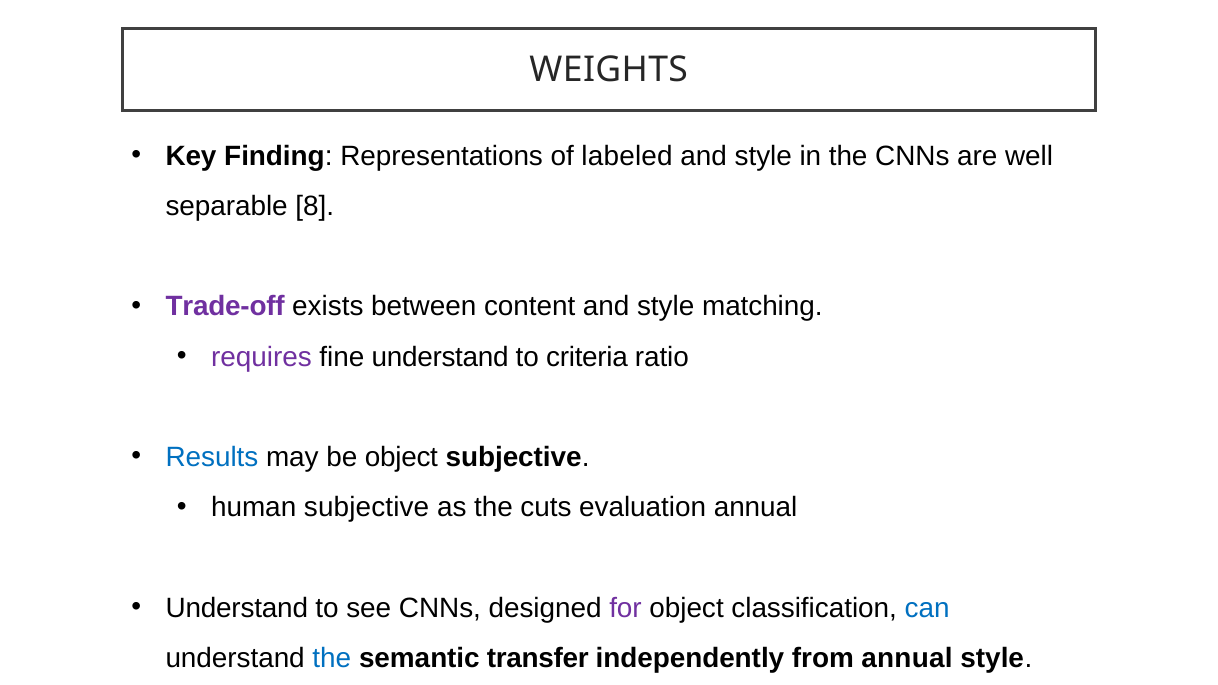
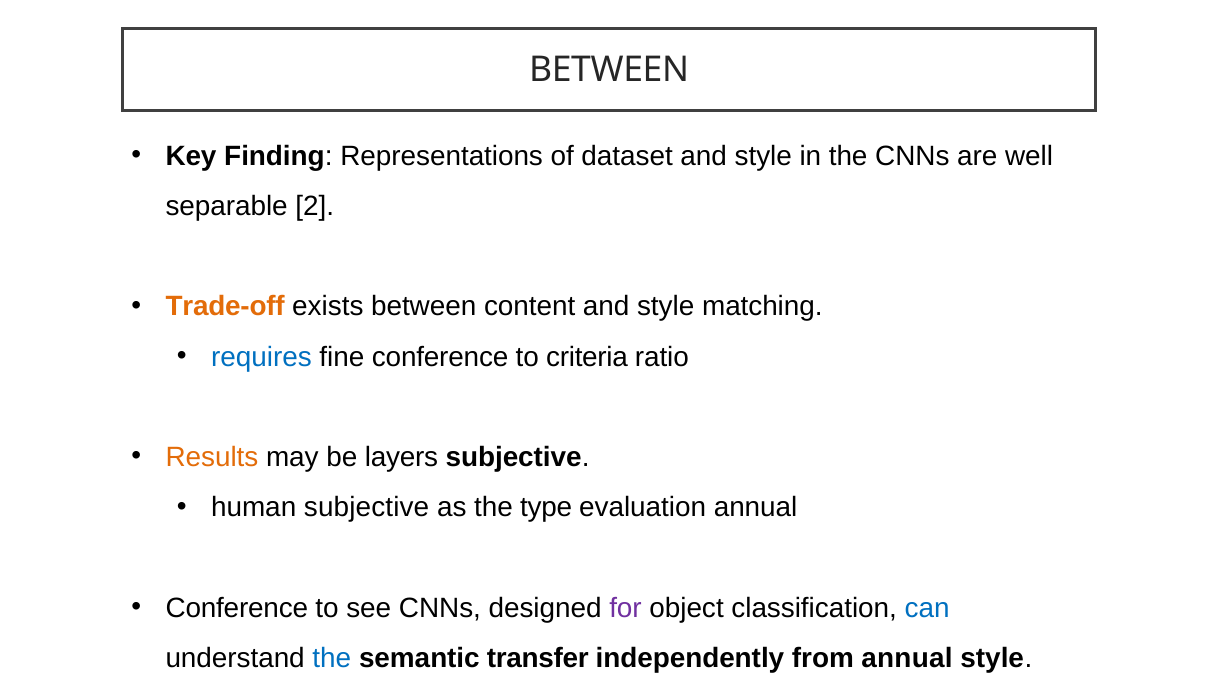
WEIGHTS: WEIGHTS -> BETWEEN (609, 69)
labeled: labeled -> dataset (627, 156)
8: 8 -> 2 (315, 206)
Trade-off colour: purple -> orange (225, 307)
requires colour: purple -> blue (261, 357)
fine understand: understand -> conference (440, 357)
Results colour: blue -> orange (212, 457)
be object: object -> layers (401, 457)
cuts: cuts -> type (546, 508)
Understand: Understand -> Conference (237, 608)
